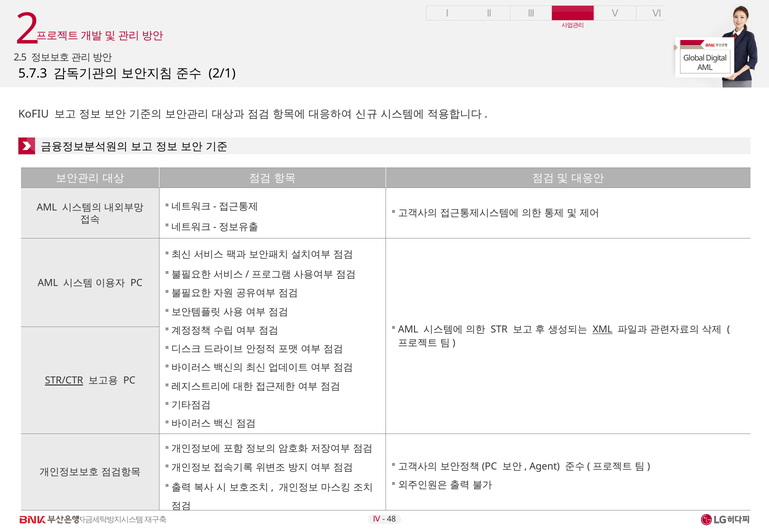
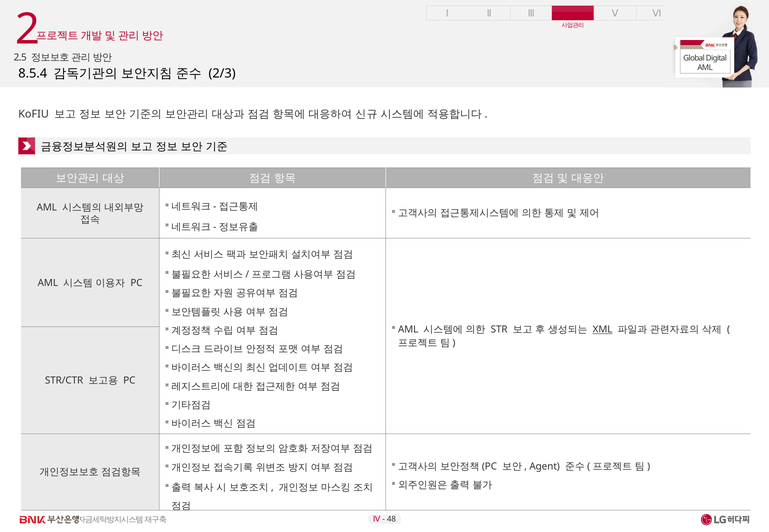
5.7.3: 5.7.3 -> 8.5.4 (33, 74)
2/1: 2/1 -> 2/3 (222, 74)
STR/CTR underline: present -> none (64, 381)
